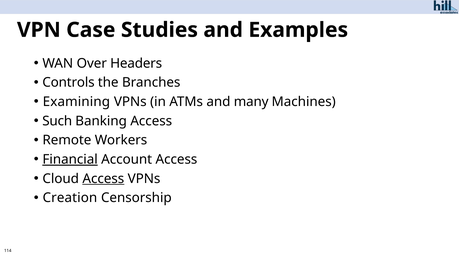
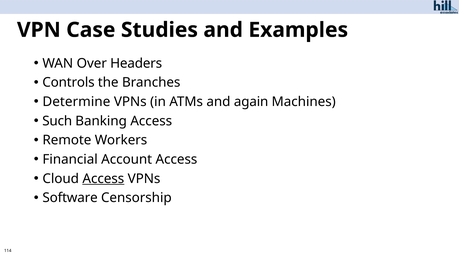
Examining: Examining -> Determine (76, 102)
many: many -> again (251, 102)
Financial underline: present -> none (70, 160)
Creation: Creation -> Software (70, 198)
